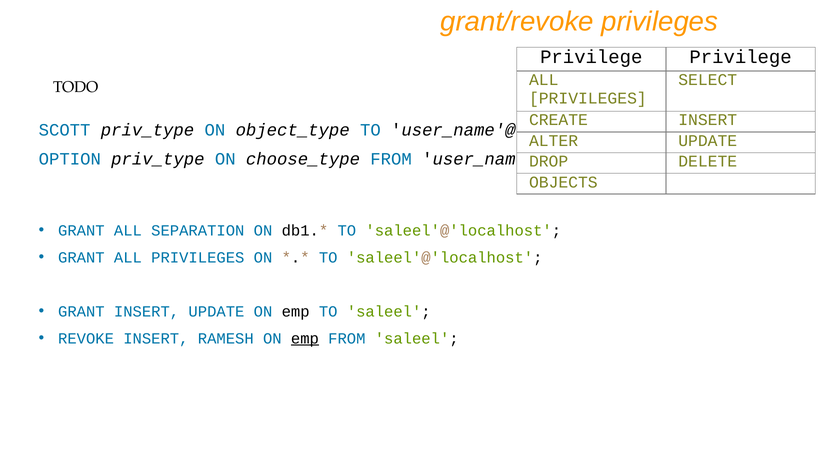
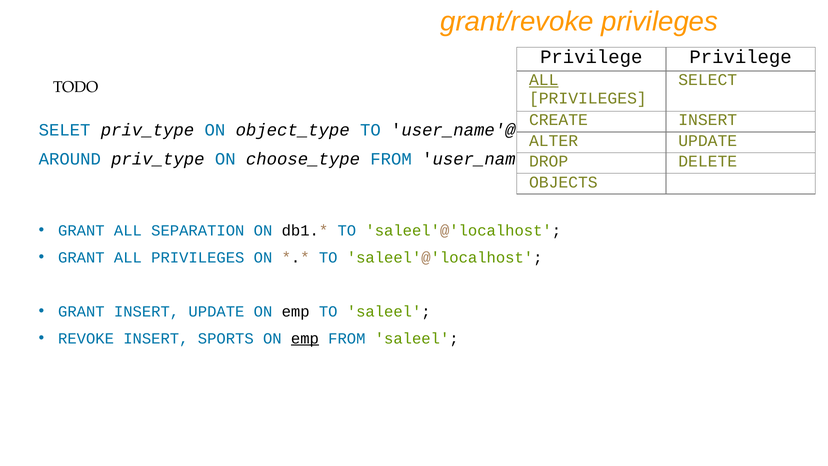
ALL underline: none -> present (544, 80)
SCOTT: SCOTT -> SELET (65, 130)
OPTION: OPTION -> AROUND (70, 159)
RAMESH: RAMESH -> SPORTS (226, 338)
